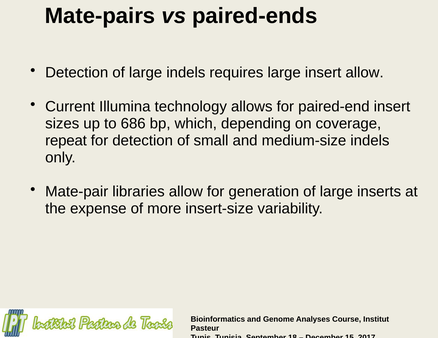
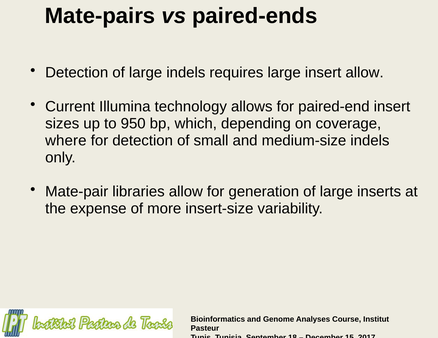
686: 686 -> 950 (133, 124)
repeat: repeat -> where (66, 141)
